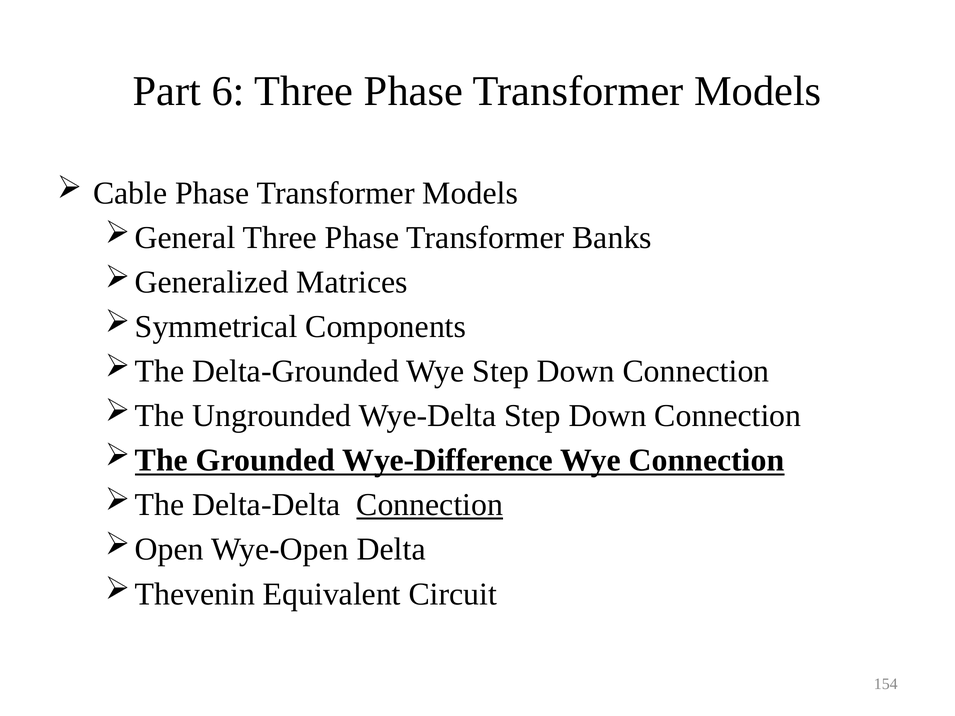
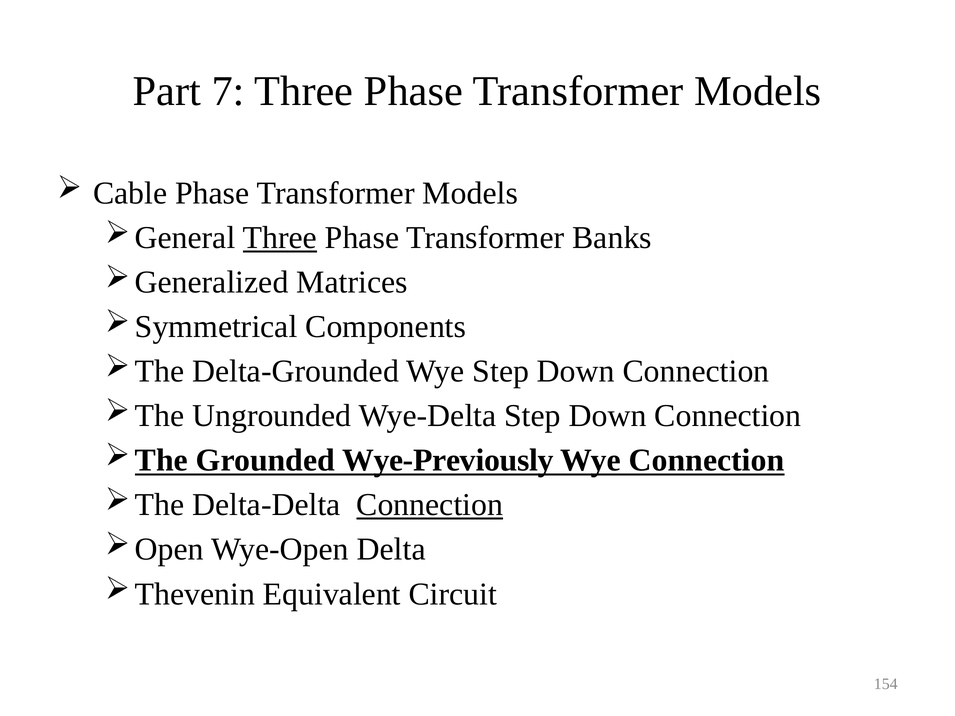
6: 6 -> 7 (228, 91)
Three underline: none -> present (280, 238)
Wye-Difference: Wye-Difference -> Wye-Previously (448, 461)
